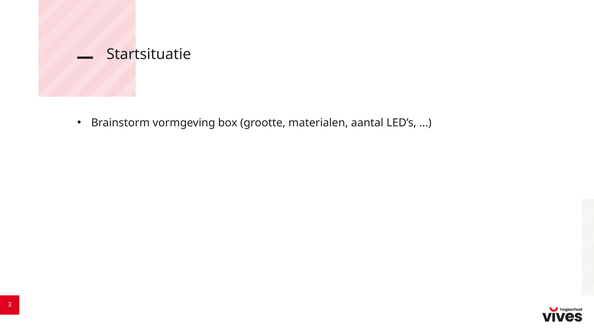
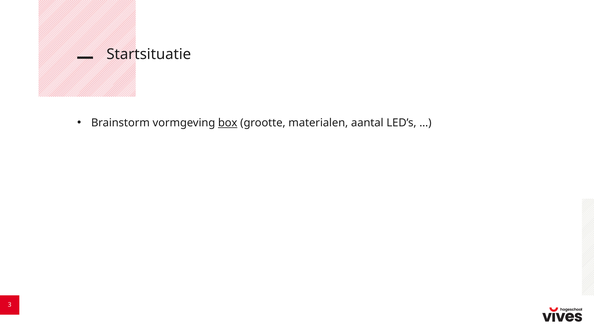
box underline: none -> present (228, 123)
